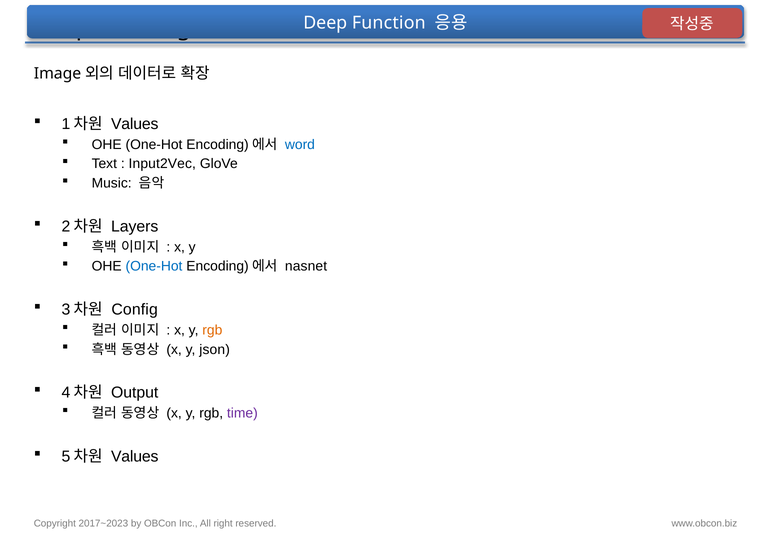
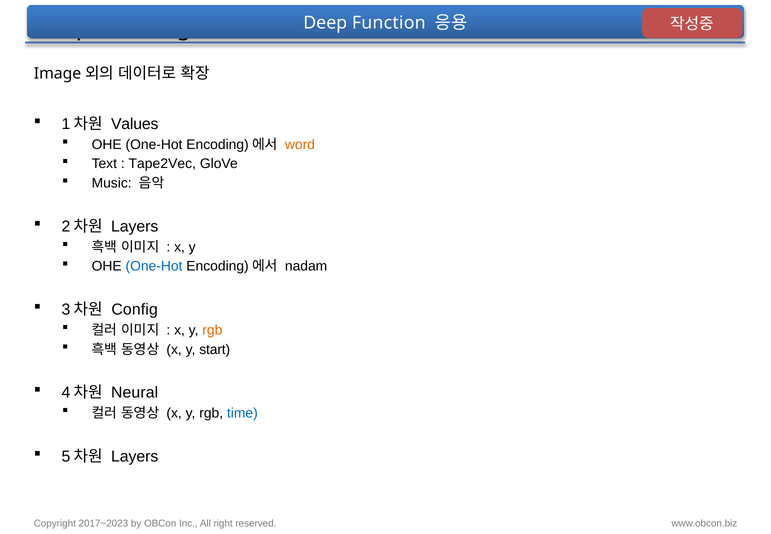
word colour: blue -> orange (300, 144)
Input2Vec: Input2Vec -> Tape2Vec (162, 164)
nasnet: nasnet -> nadam (306, 266)
json: json -> start (215, 349)
Output: Output -> Neural (135, 393)
time colour: purple -> blue (242, 413)
Values: Values -> Layers (135, 456)
